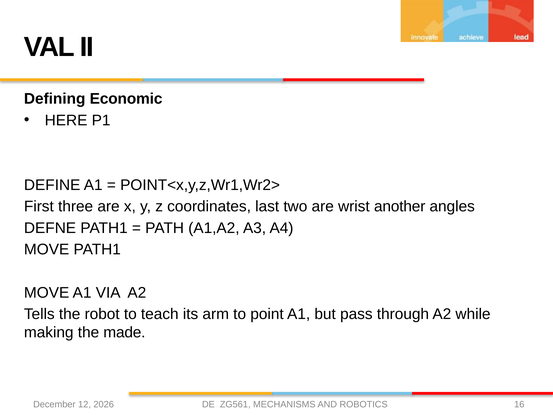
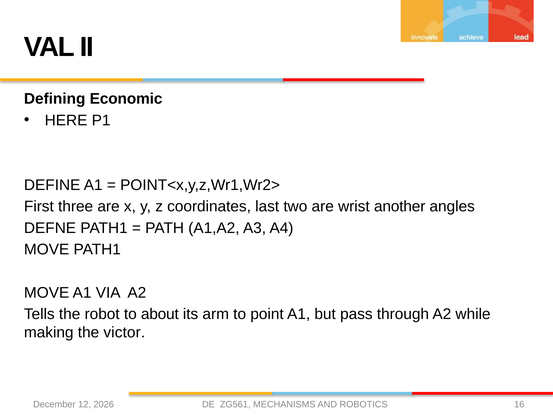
teach: teach -> about (160, 314)
made: made -> victor (124, 332)
